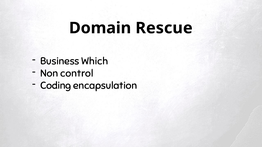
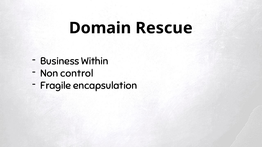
Which: Which -> Within (95, 61)
Coding: Coding -> Fragile (56, 86)
